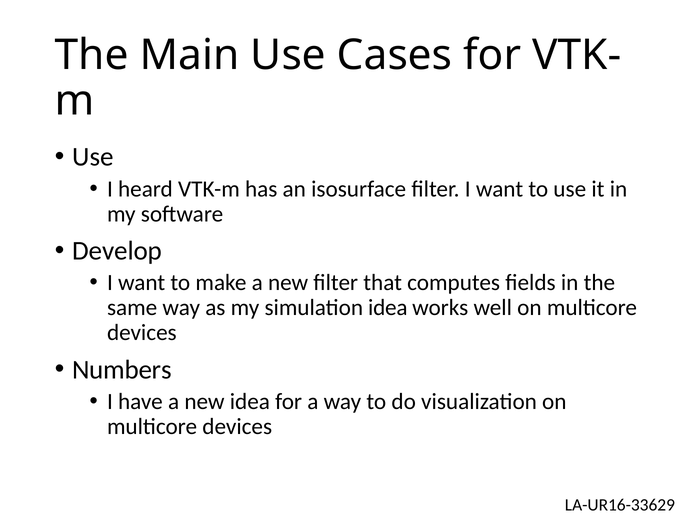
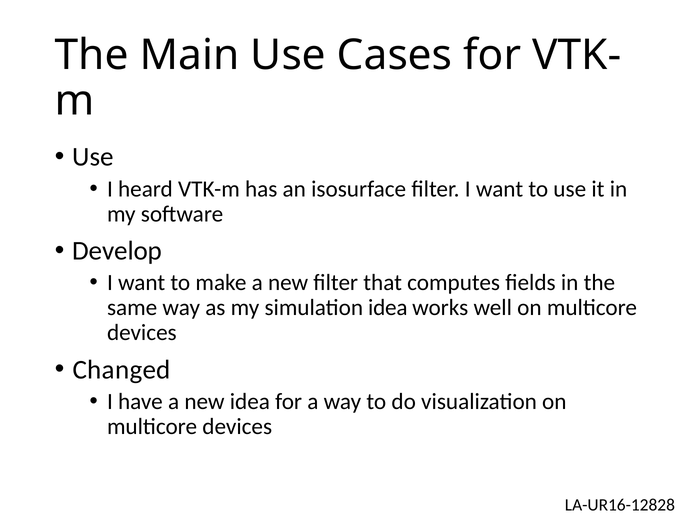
Numbers: Numbers -> Changed (122, 370)
LA-UR16-33629: LA-UR16-33629 -> LA-UR16-12828 (620, 505)
